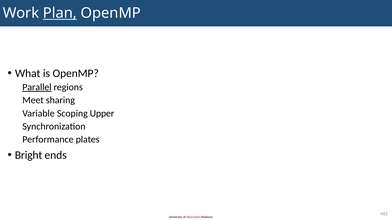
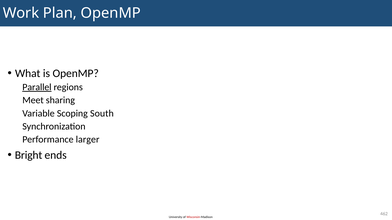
Plan underline: present -> none (60, 13)
Upper: Upper -> South (102, 114)
plates: plates -> larger (88, 140)
